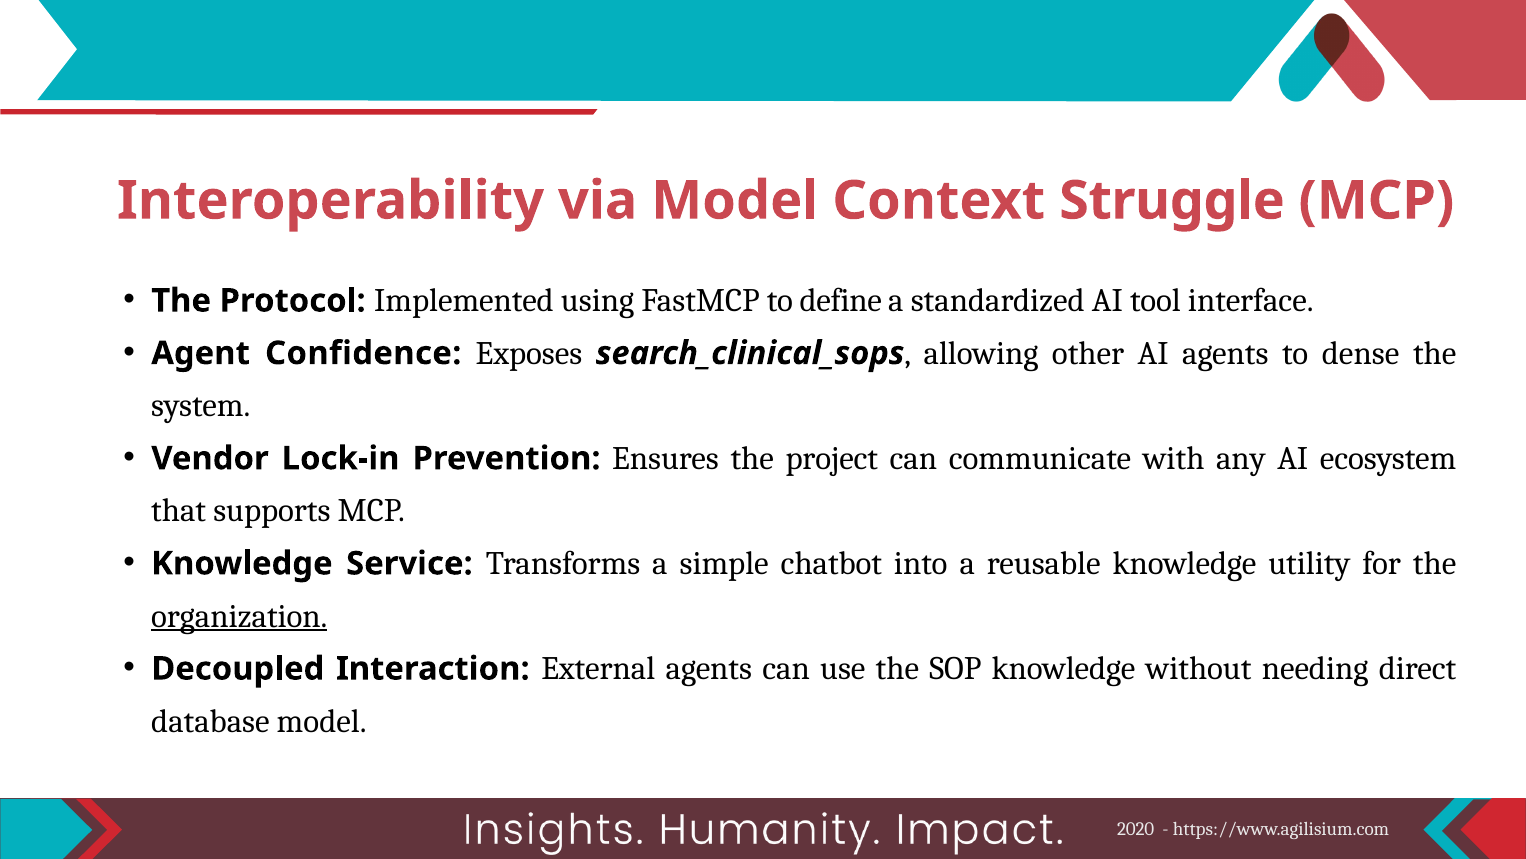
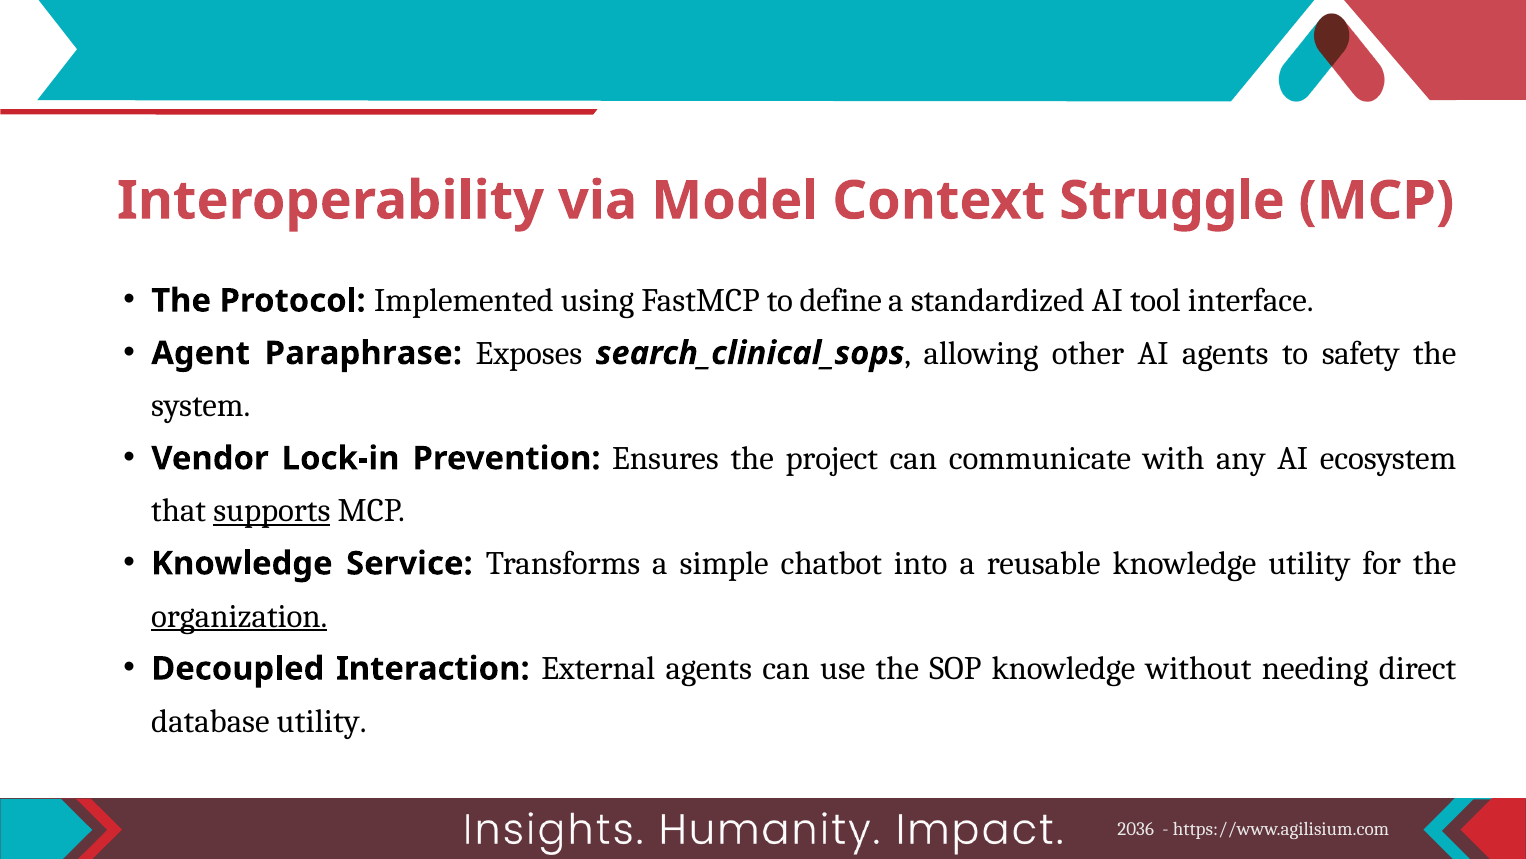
Confidence: Confidence -> Paraphrase (363, 353)
dense: dense -> safety (1361, 353)
supports underline: none -> present (272, 511)
database model: model -> utility (322, 721)
2020: 2020 -> 2036 (1136, 829)
